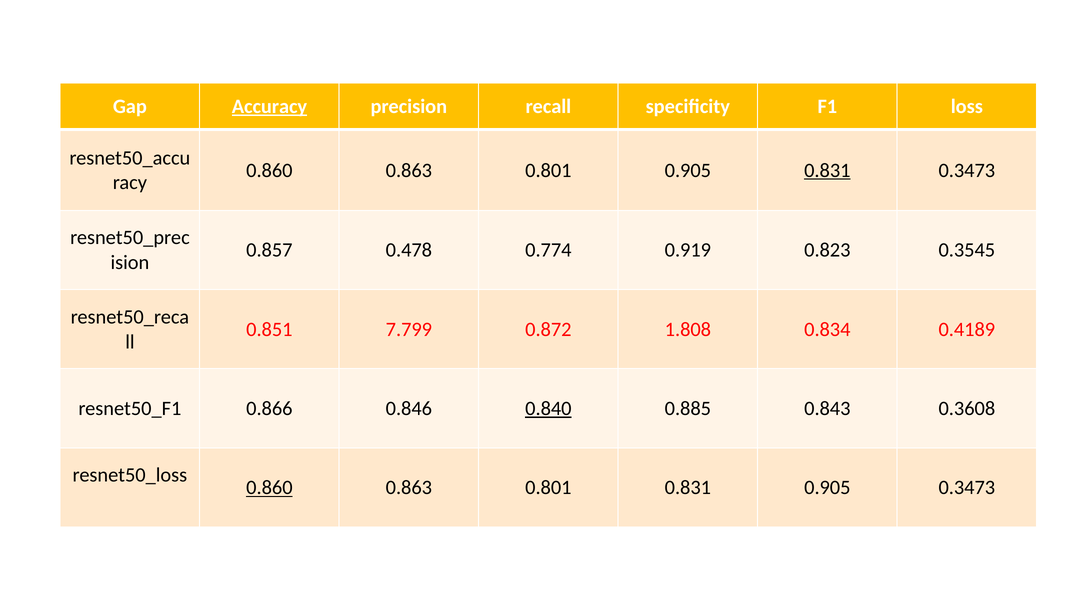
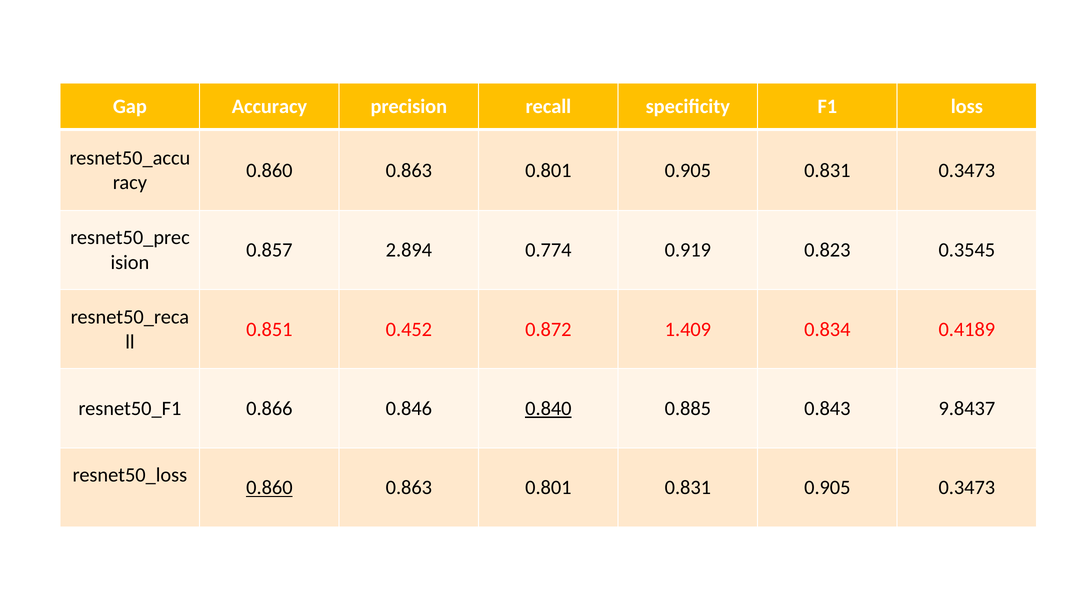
Accuracy underline: present -> none (269, 107)
0.831 underline: present -> none (827, 170)
0.478: 0.478 -> 2.894 (409, 250)
7.799: 7.799 -> 0.452 (409, 329)
1.808: 1.808 -> 1.409 (688, 329)
0.3608: 0.3608 -> 9.8437 (967, 408)
